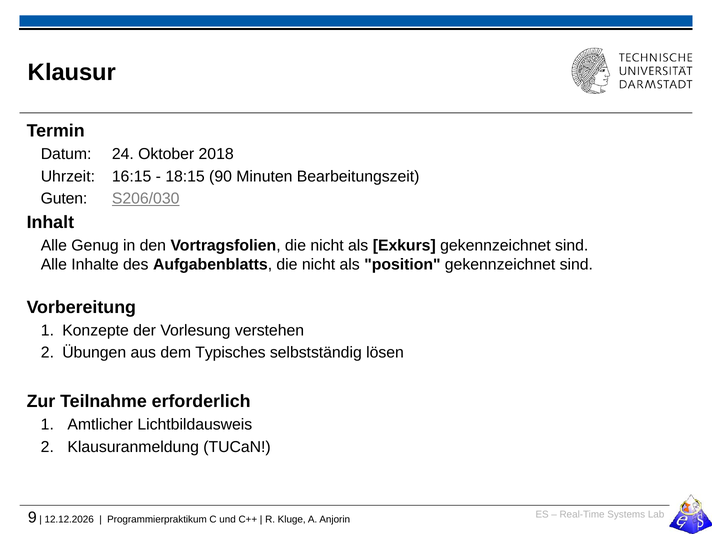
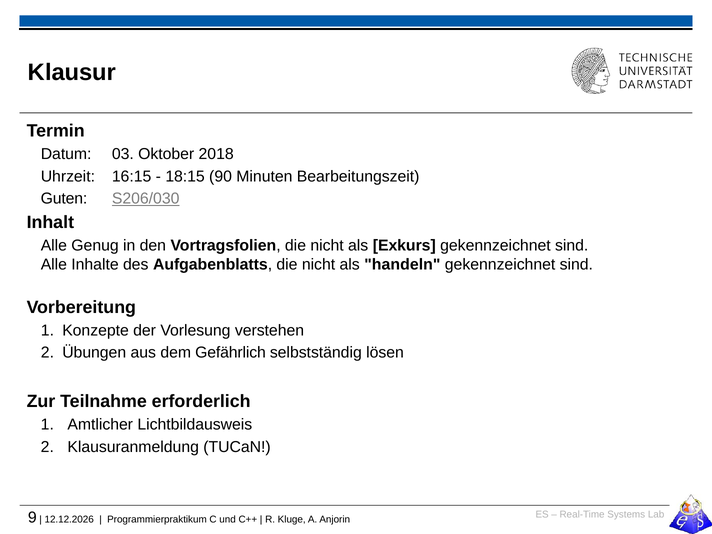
24: 24 -> 03 (123, 154)
position: position -> handeln (402, 265)
Typisches: Typisches -> Gefährlich (231, 353)
